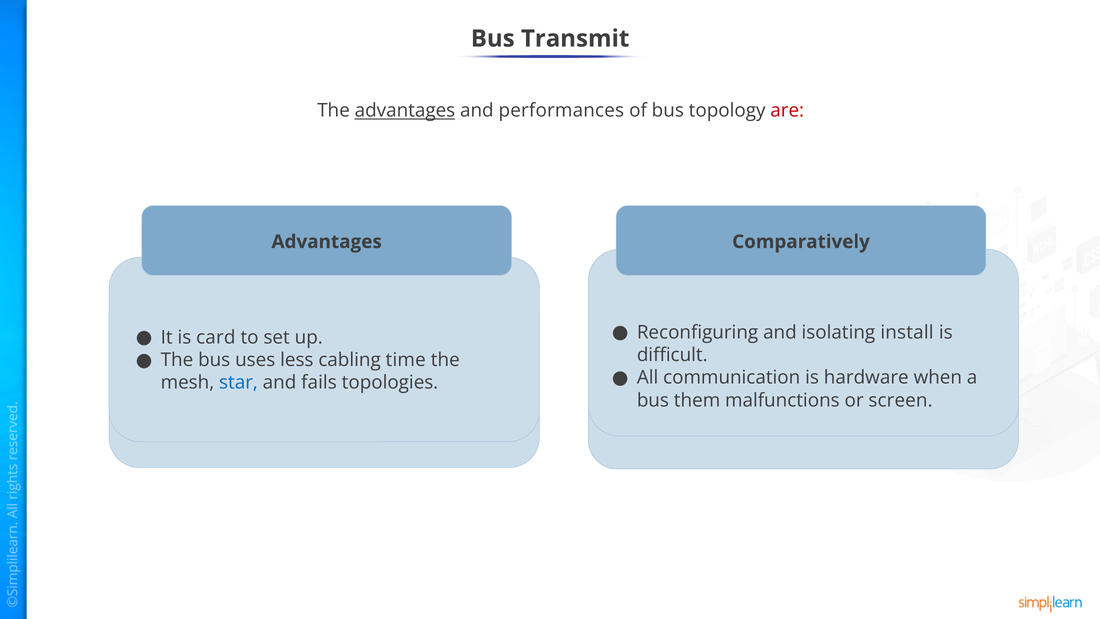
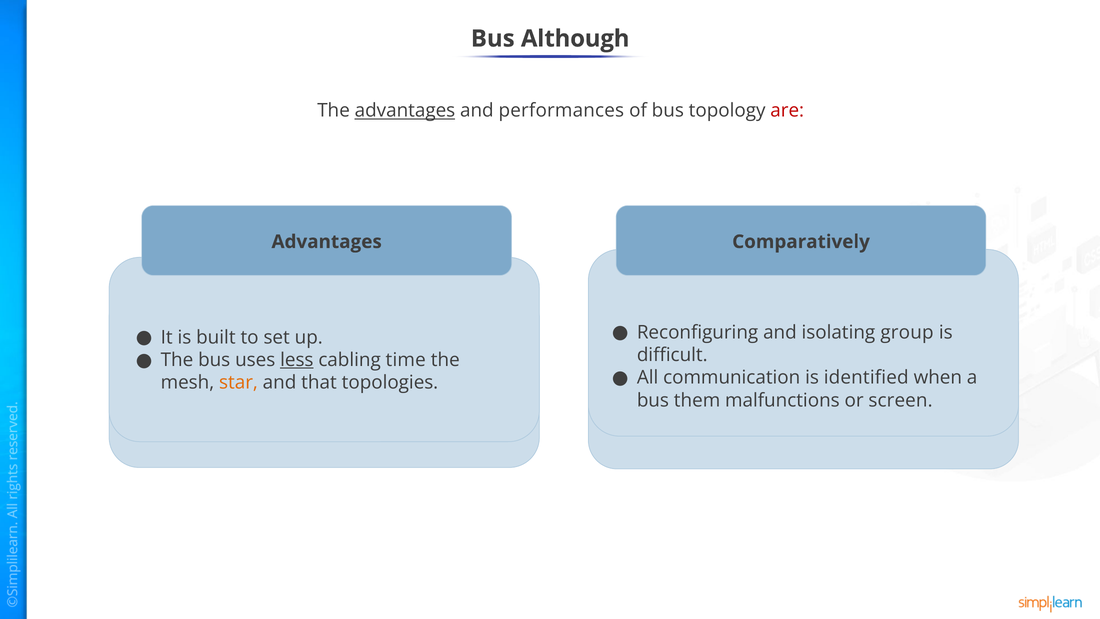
Transmit: Transmit -> Although (575, 39)
install: install -> group (907, 332)
card: card -> built (216, 337)
less underline: none -> present (297, 360)
hardware: hardware -> identified (866, 378)
star colour: blue -> orange (238, 383)
fails: fails -> that (319, 383)
